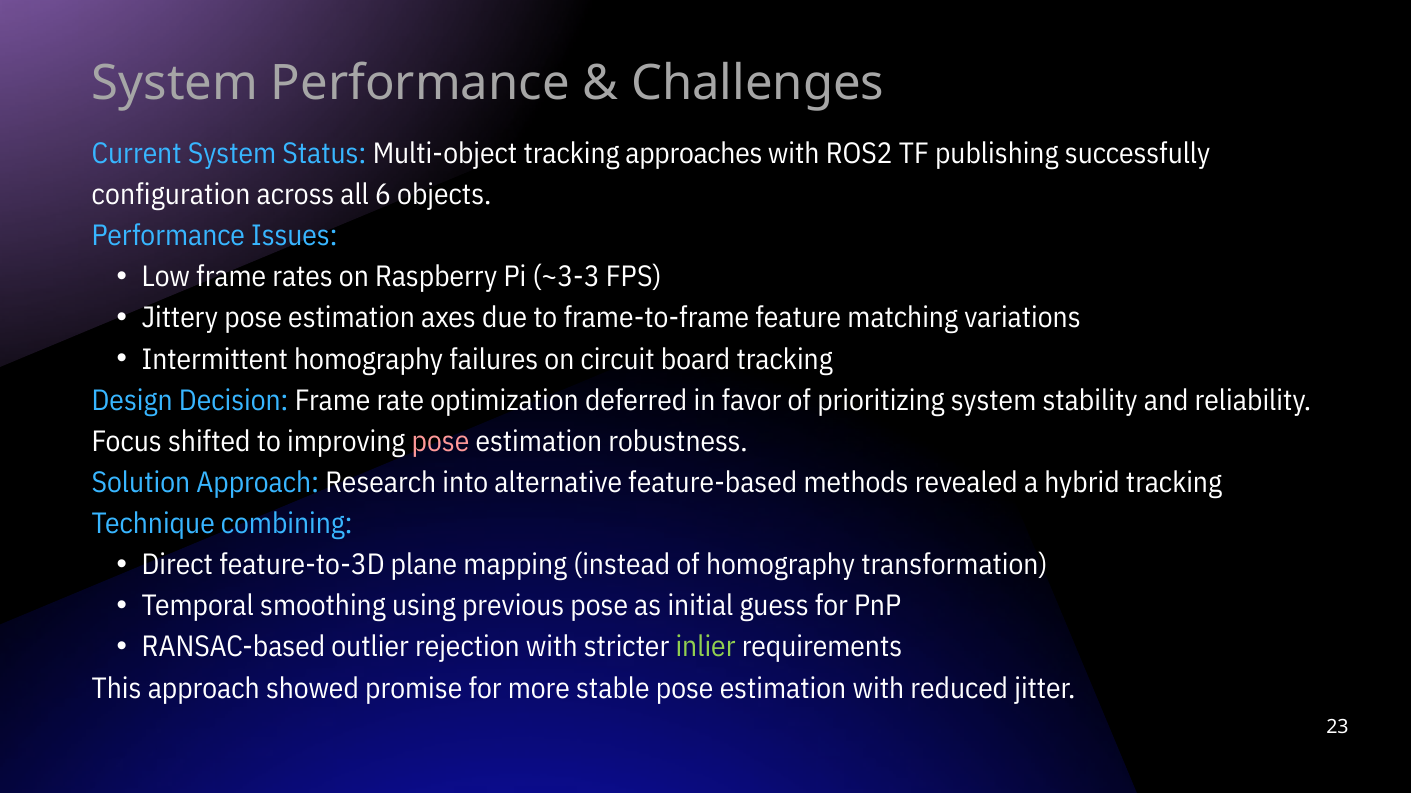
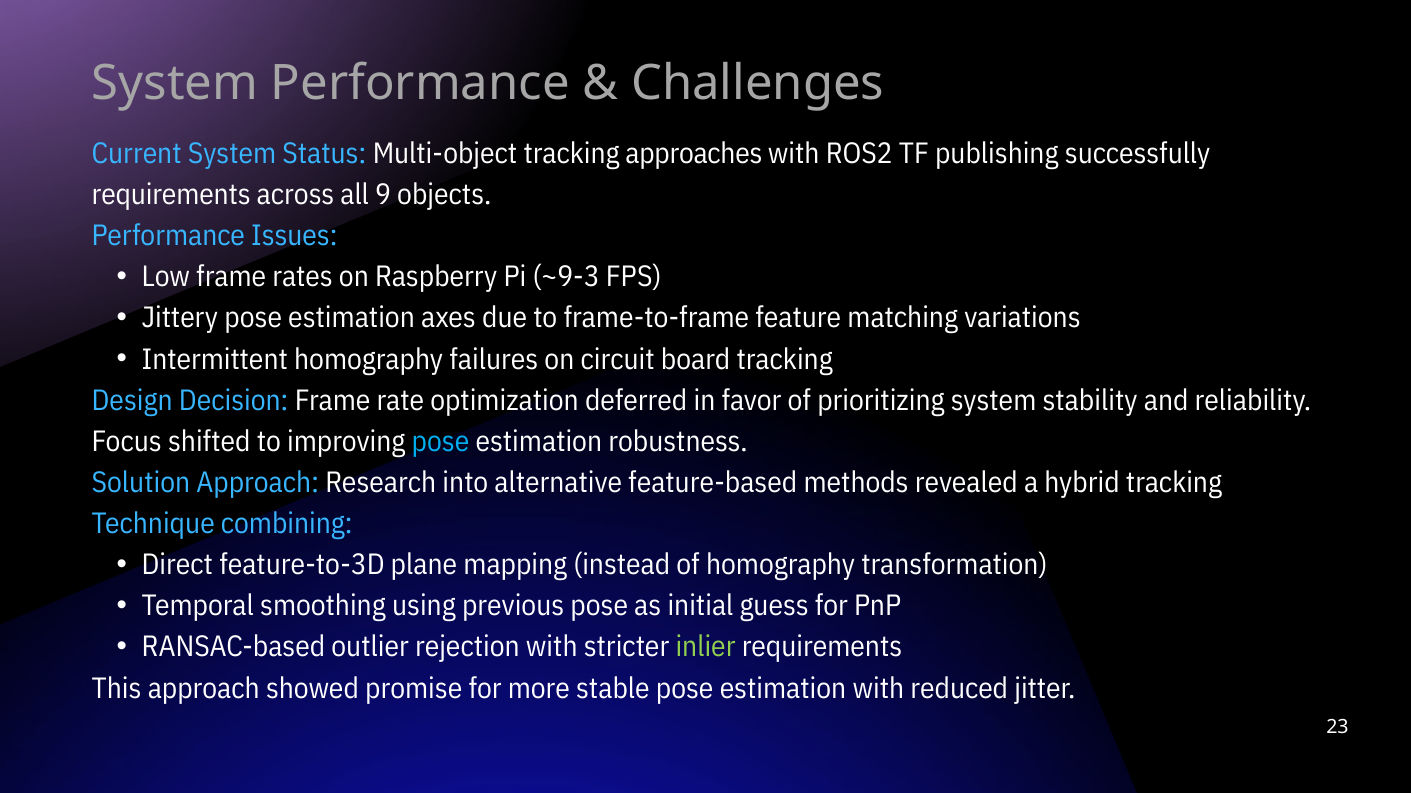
configuration: configuration -> requirements (171, 195)
6: 6 -> 9 (383, 195)
~3-3: ~3-3 -> ~9-3 (566, 277)
pose colour: pink -> light blue (440, 442)
